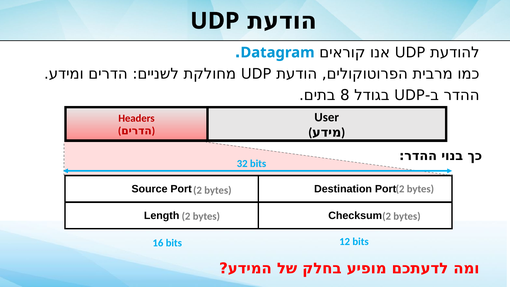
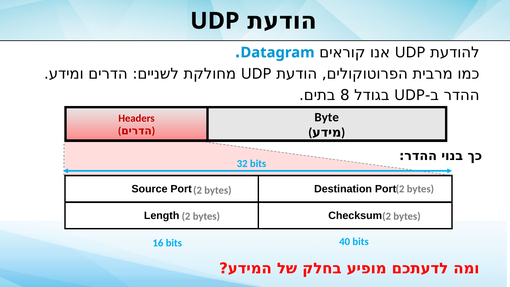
User: User -> Byte (327, 117)
12: 12 -> 40 (345, 242)
